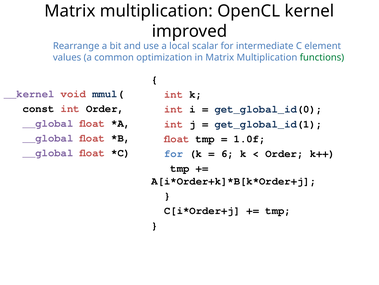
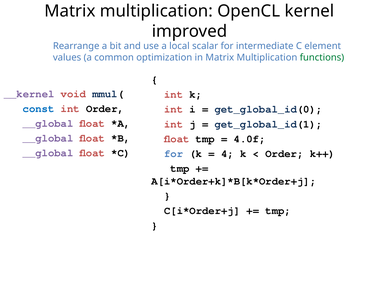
const colour: black -> blue (39, 108)
1.0f: 1.0f -> 4.0f (250, 138)
6: 6 -> 4 (227, 153)
